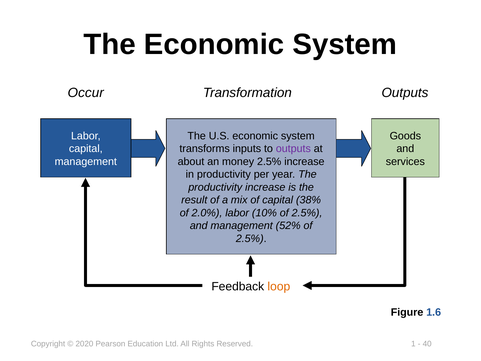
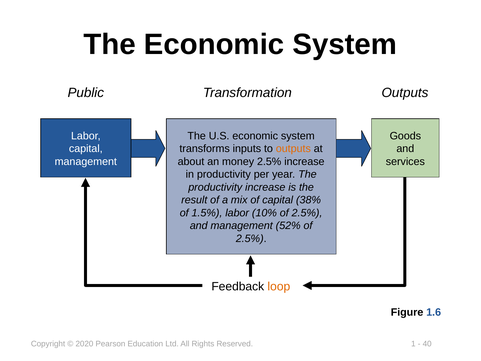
Occur: Occur -> Public (86, 93)
outputs colour: purple -> orange (293, 149)
2.0%: 2.0% -> 1.5% (207, 213)
